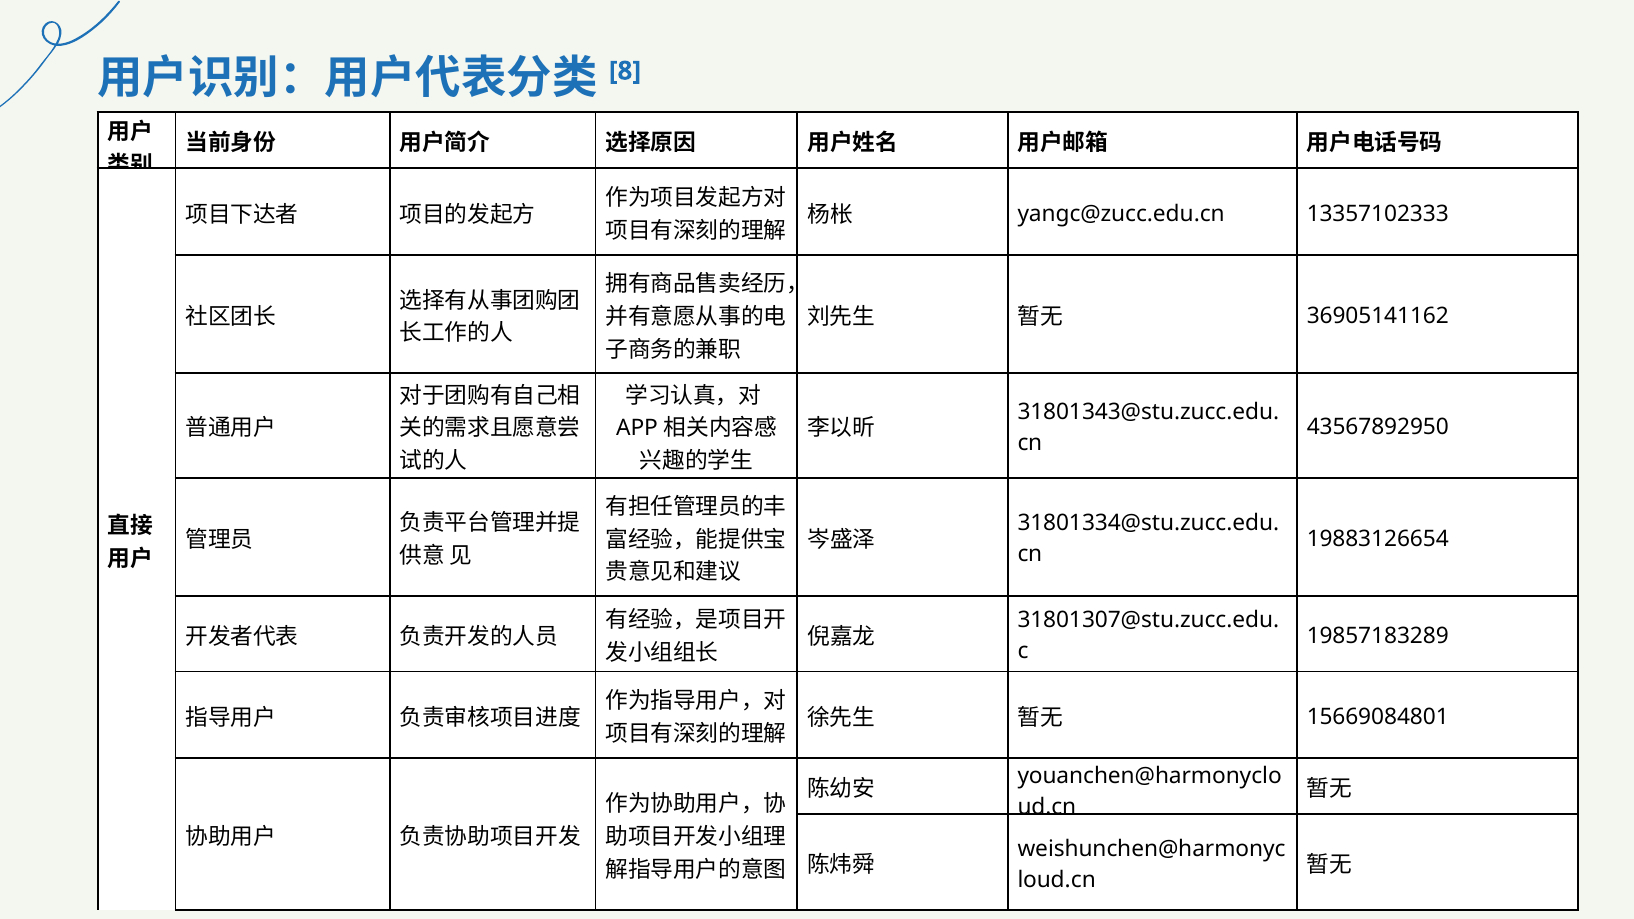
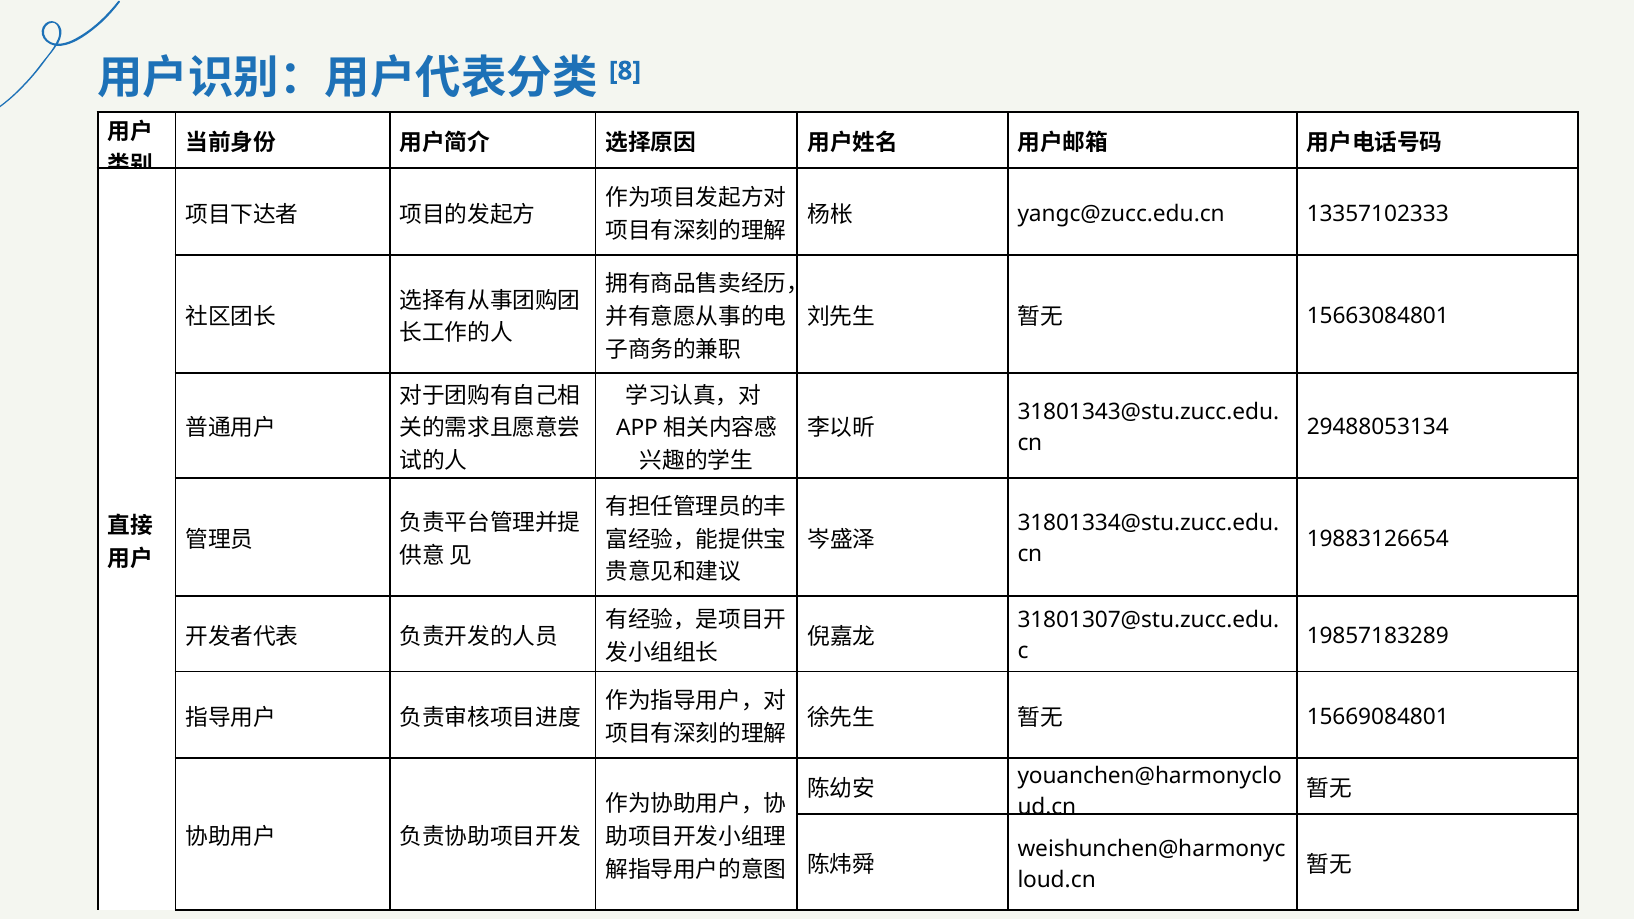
36905141162: 36905141162 -> 15663084801 (1378, 316)
43567892950: 43567892950 -> 29488053134 (1378, 428)
